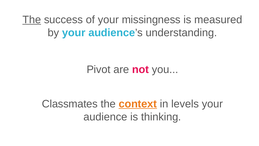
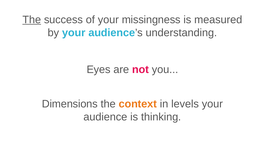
Pivot: Pivot -> Eyes (99, 69)
Classmates: Classmates -> Dimensions (70, 104)
context underline: present -> none (138, 104)
